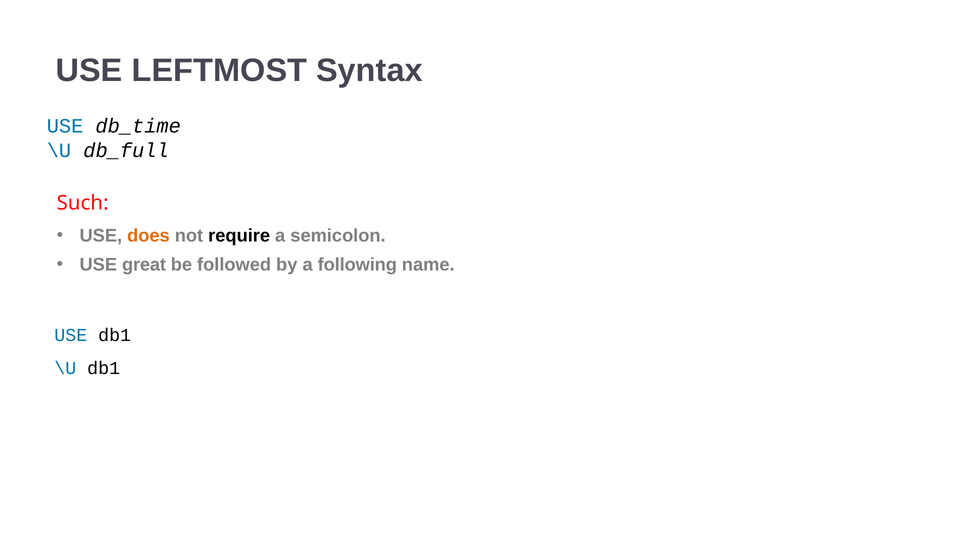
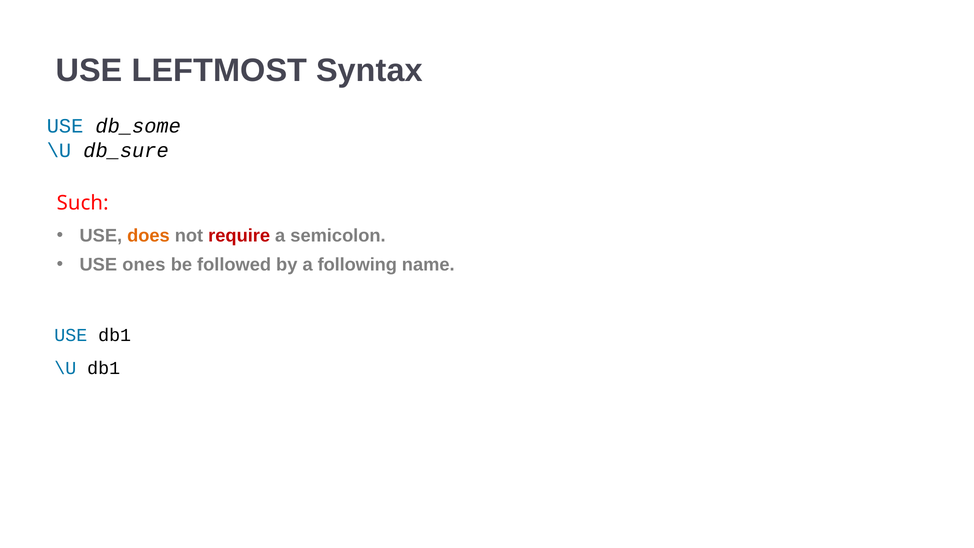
db_time: db_time -> db_some (138, 126)
db_full: db_full -> db_sure (126, 151)
require colour: black -> red (239, 235)
great: great -> ones (144, 265)
